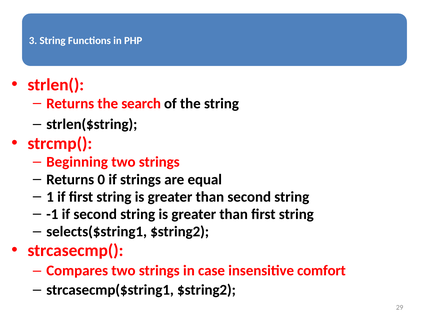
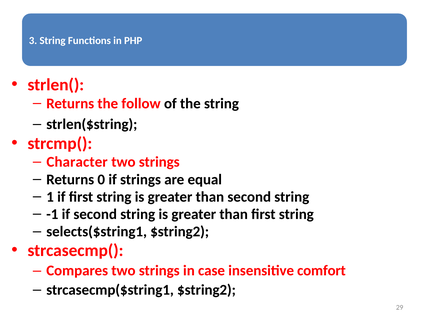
search: search -> follow (141, 103)
Beginning: Beginning -> Character (77, 162)
